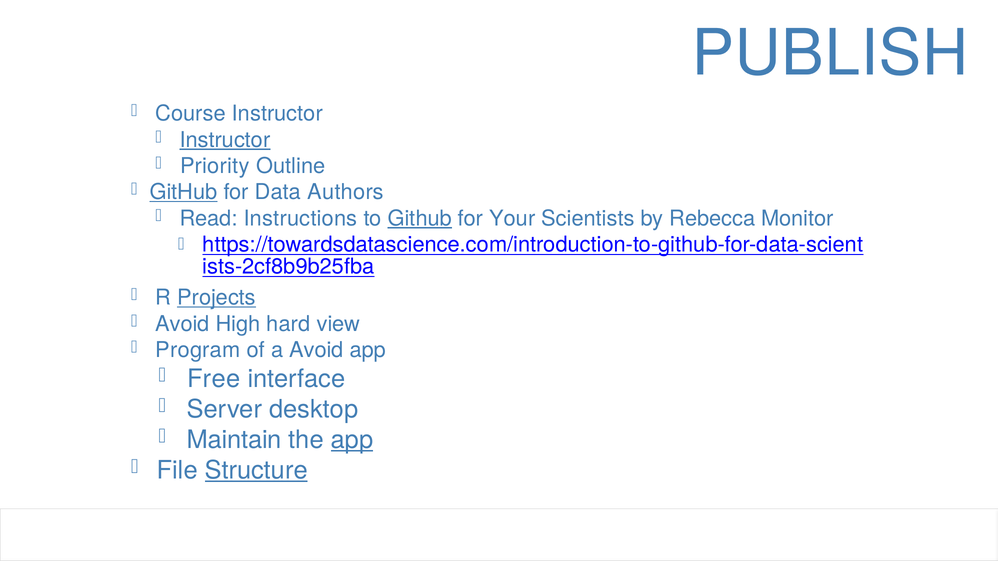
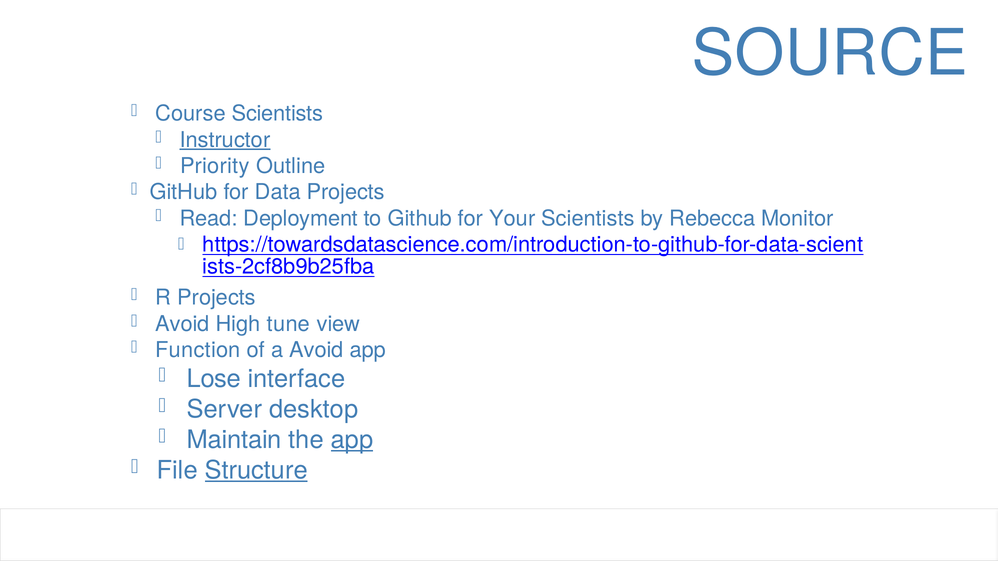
PUBLISH: PUBLISH -> SOURCE (830, 54)
Course Instructor: Instructor -> Scientists (277, 114)
GitHub underline: present -> none (184, 192)
Data Authors: Authors -> Projects (346, 192)
Instructions: Instructions -> Deployment (301, 219)
Github underline: present -> none (420, 219)
Projects underline: present -> none (217, 298)
hard: hard -> tune (288, 324)
Program: Program -> Function (198, 350)
Free: Free -> Lose (214, 379)
